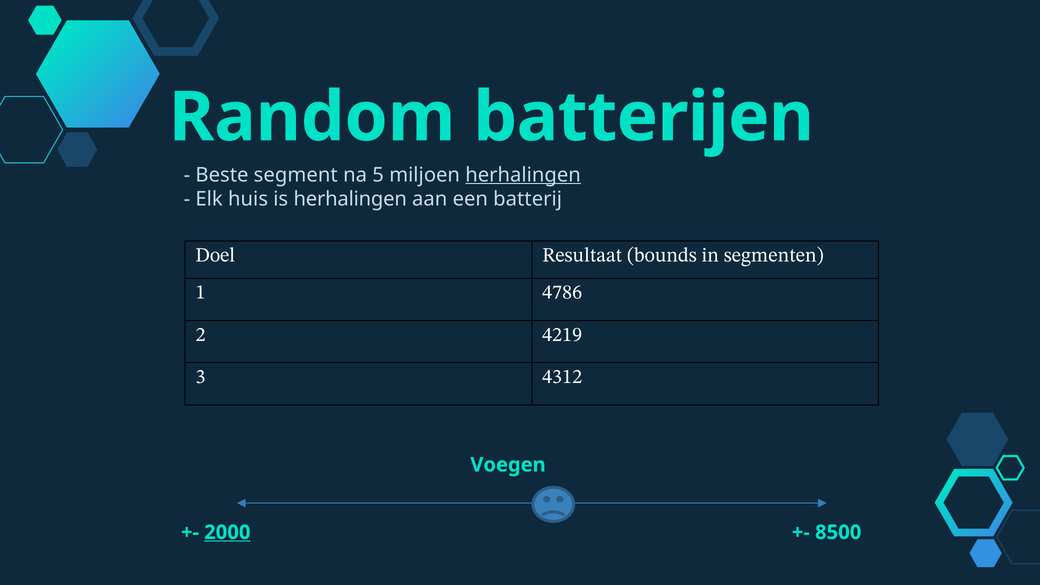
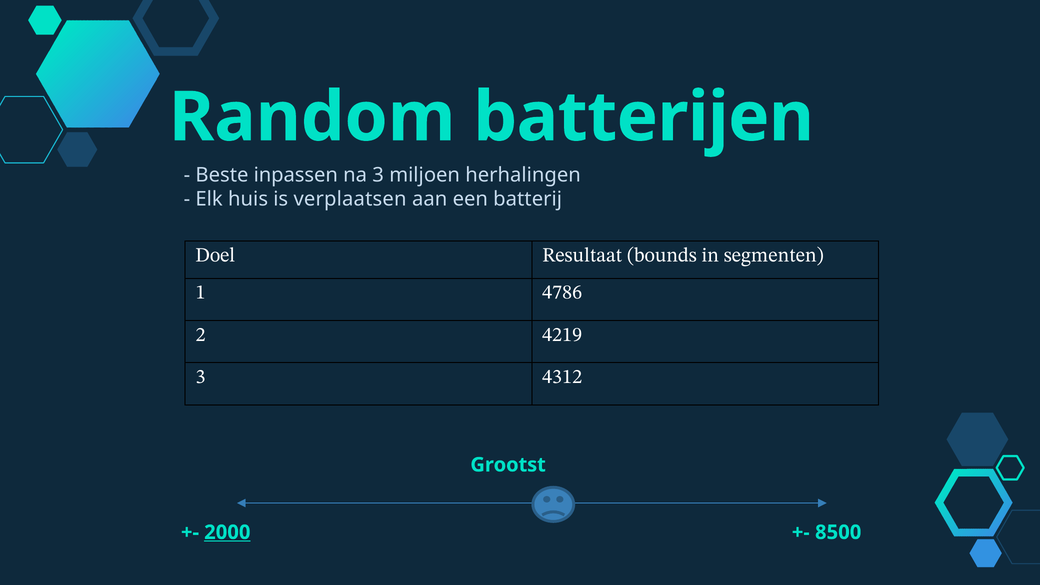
segment: segment -> inpassen (296, 175)
na 5: 5 -> 3 (378, 175)
herhalingen underline: present -> none (523, 175)
is herhalingen: herhalingen -> verplaatsen (350, 199)
Voegen: Voegen -> Grootst (508, 465)
